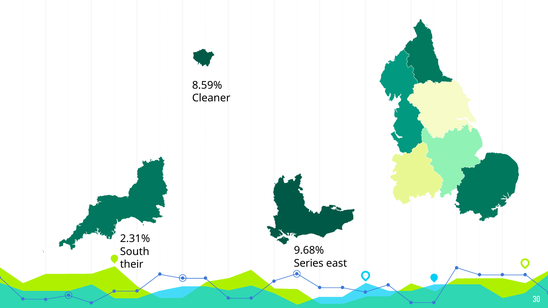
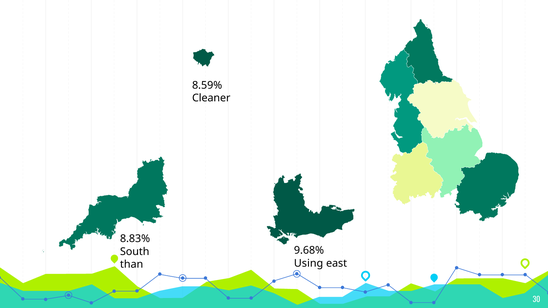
2.31%: 2.31% -> 8.83% (135, 239)
Series: Series -> Using (309, 263)
their: their -> than (132, 265)
